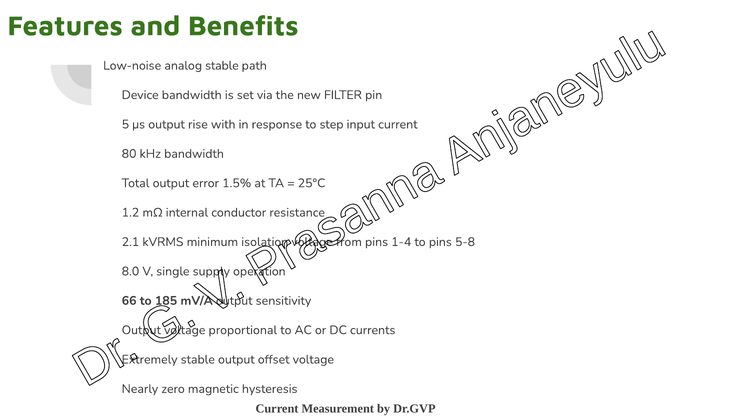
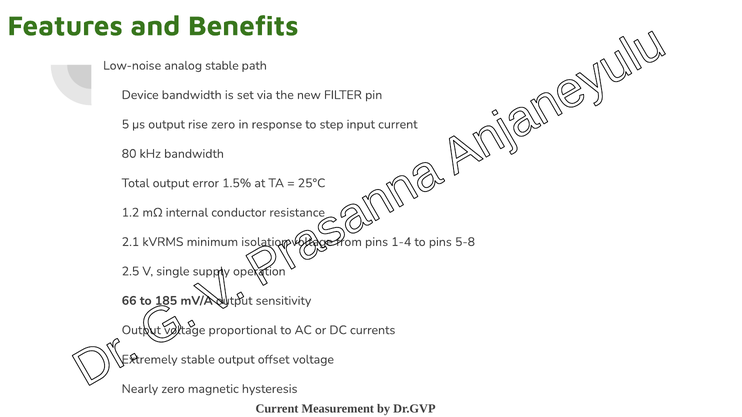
rise with: with -> zero (223, 124)
8.0: 8.0 -> 2.5 (130, 272)
